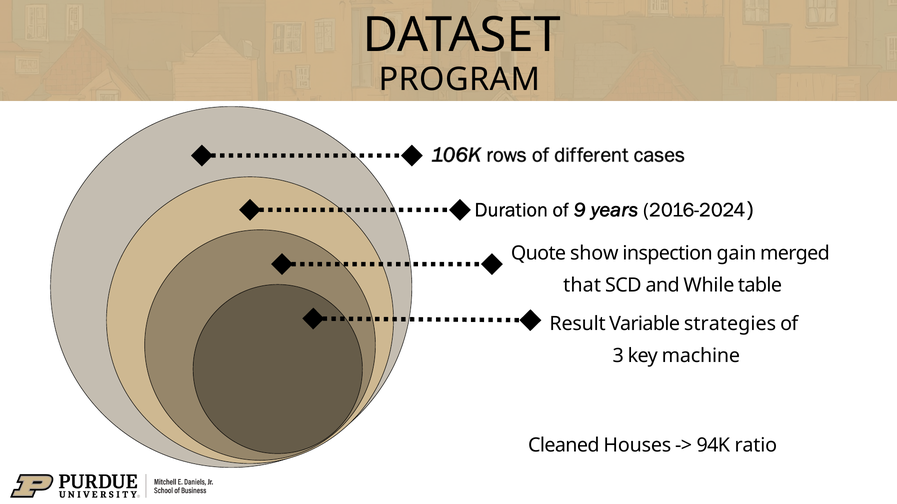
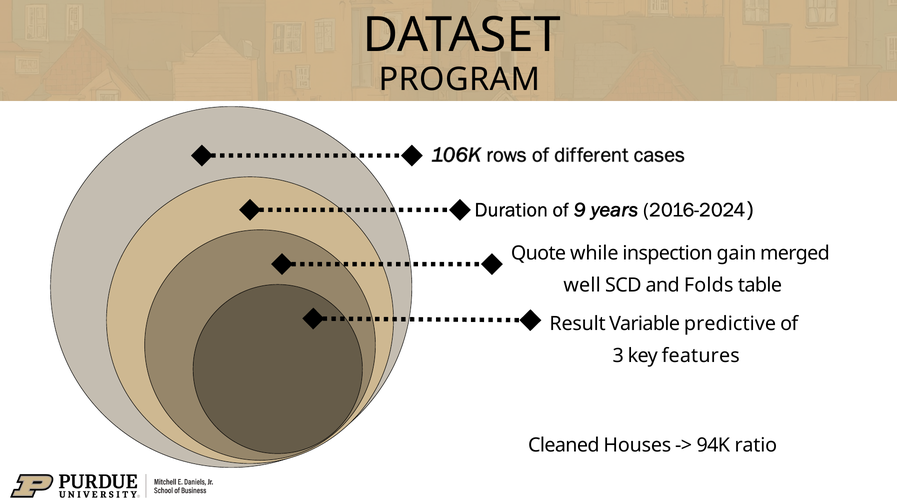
show: show -> while (594, 253)
that: that -> well (582, 286)
While: While -> Folds (709, 286)
strategies: strategies -> predictive (730, 324)
machine: machine -> features (701, 356)
